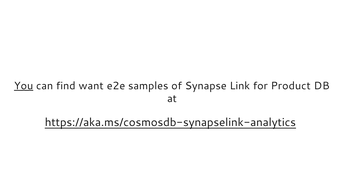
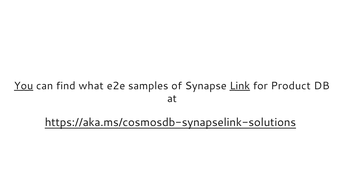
want: want -> what (91, 86)
Link underline: none -> present (240, 86)
https://aka.ms/cosmosdb-synapselink-analytics: https://aka.ms/cosmosdb-synapselink-analytics -> https://aka.ms/cosmosdb-synapselink-solutions (170, 123)
